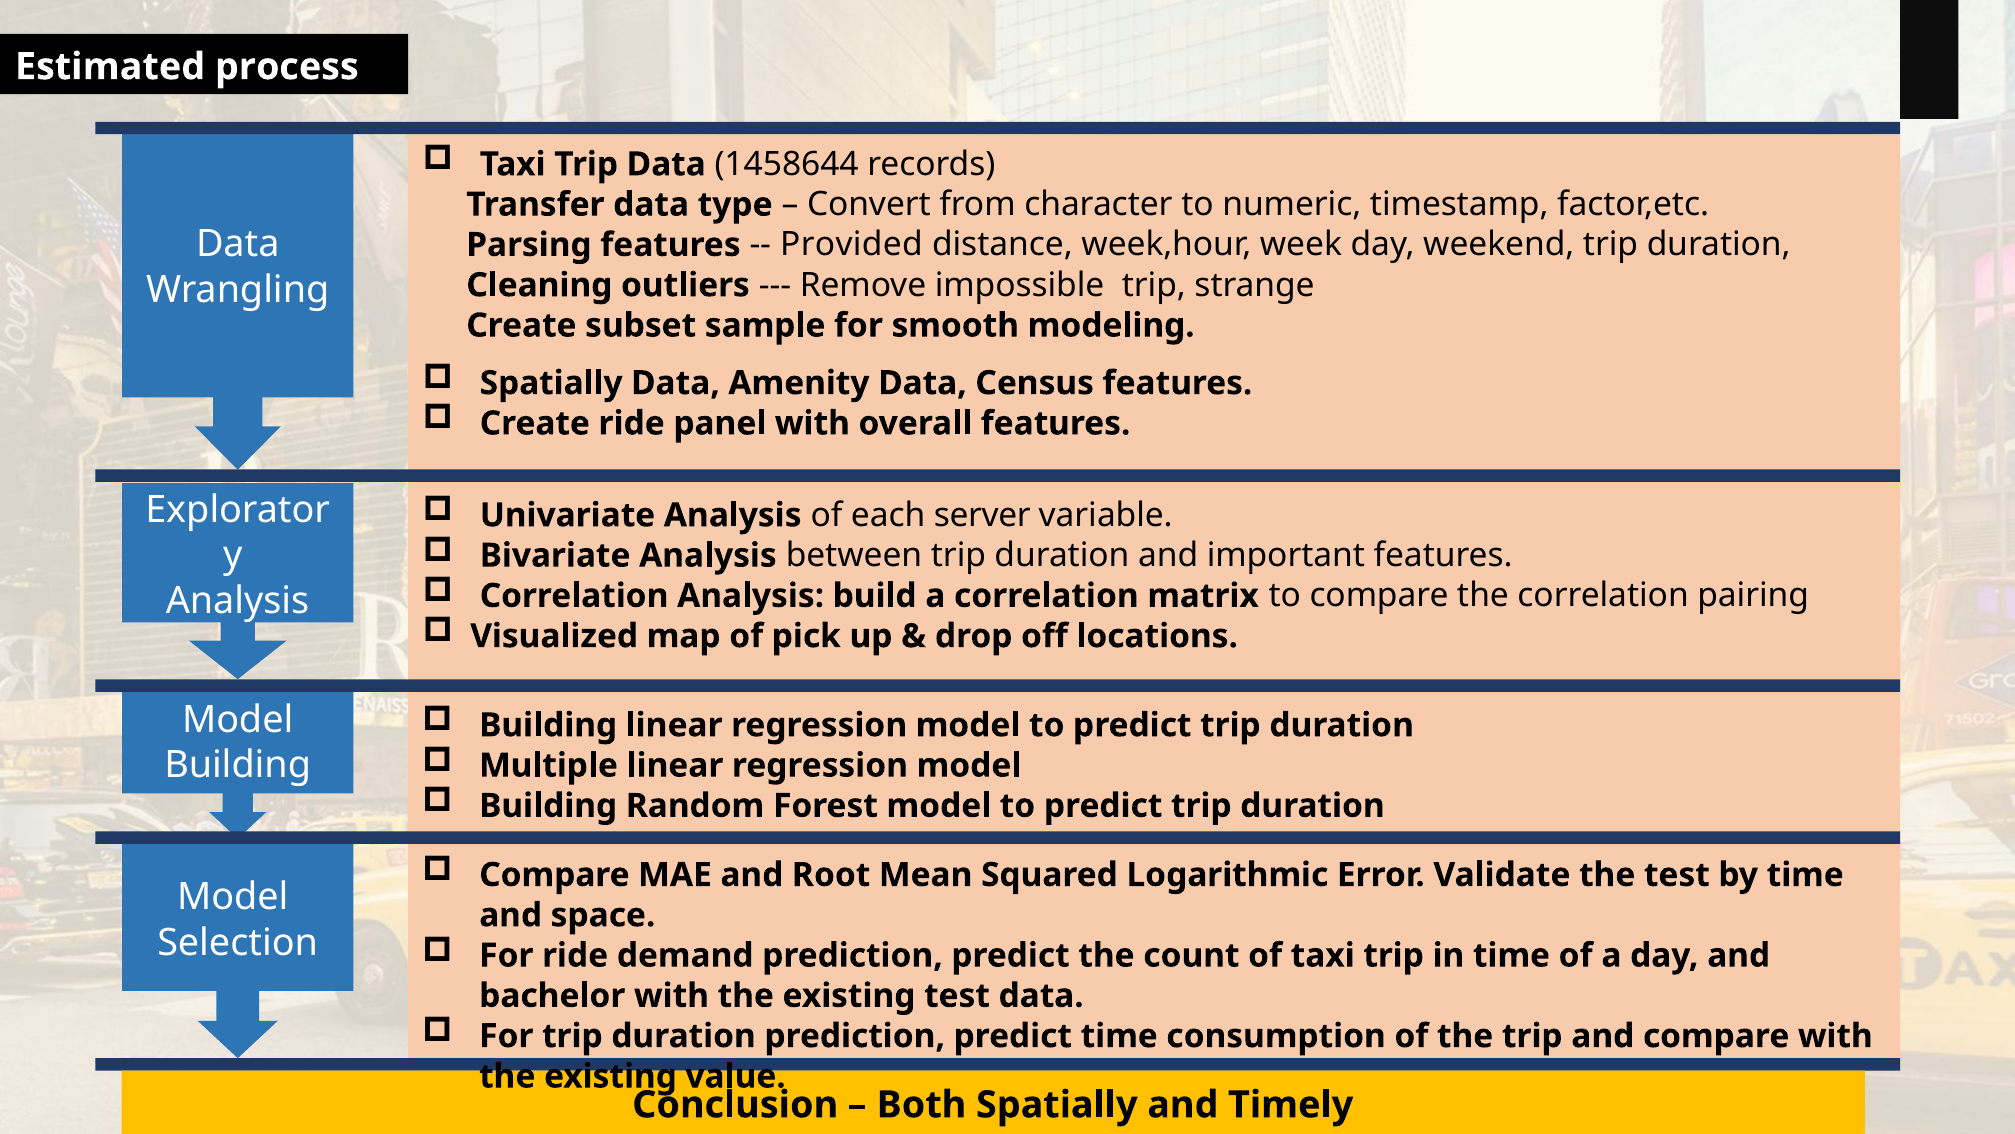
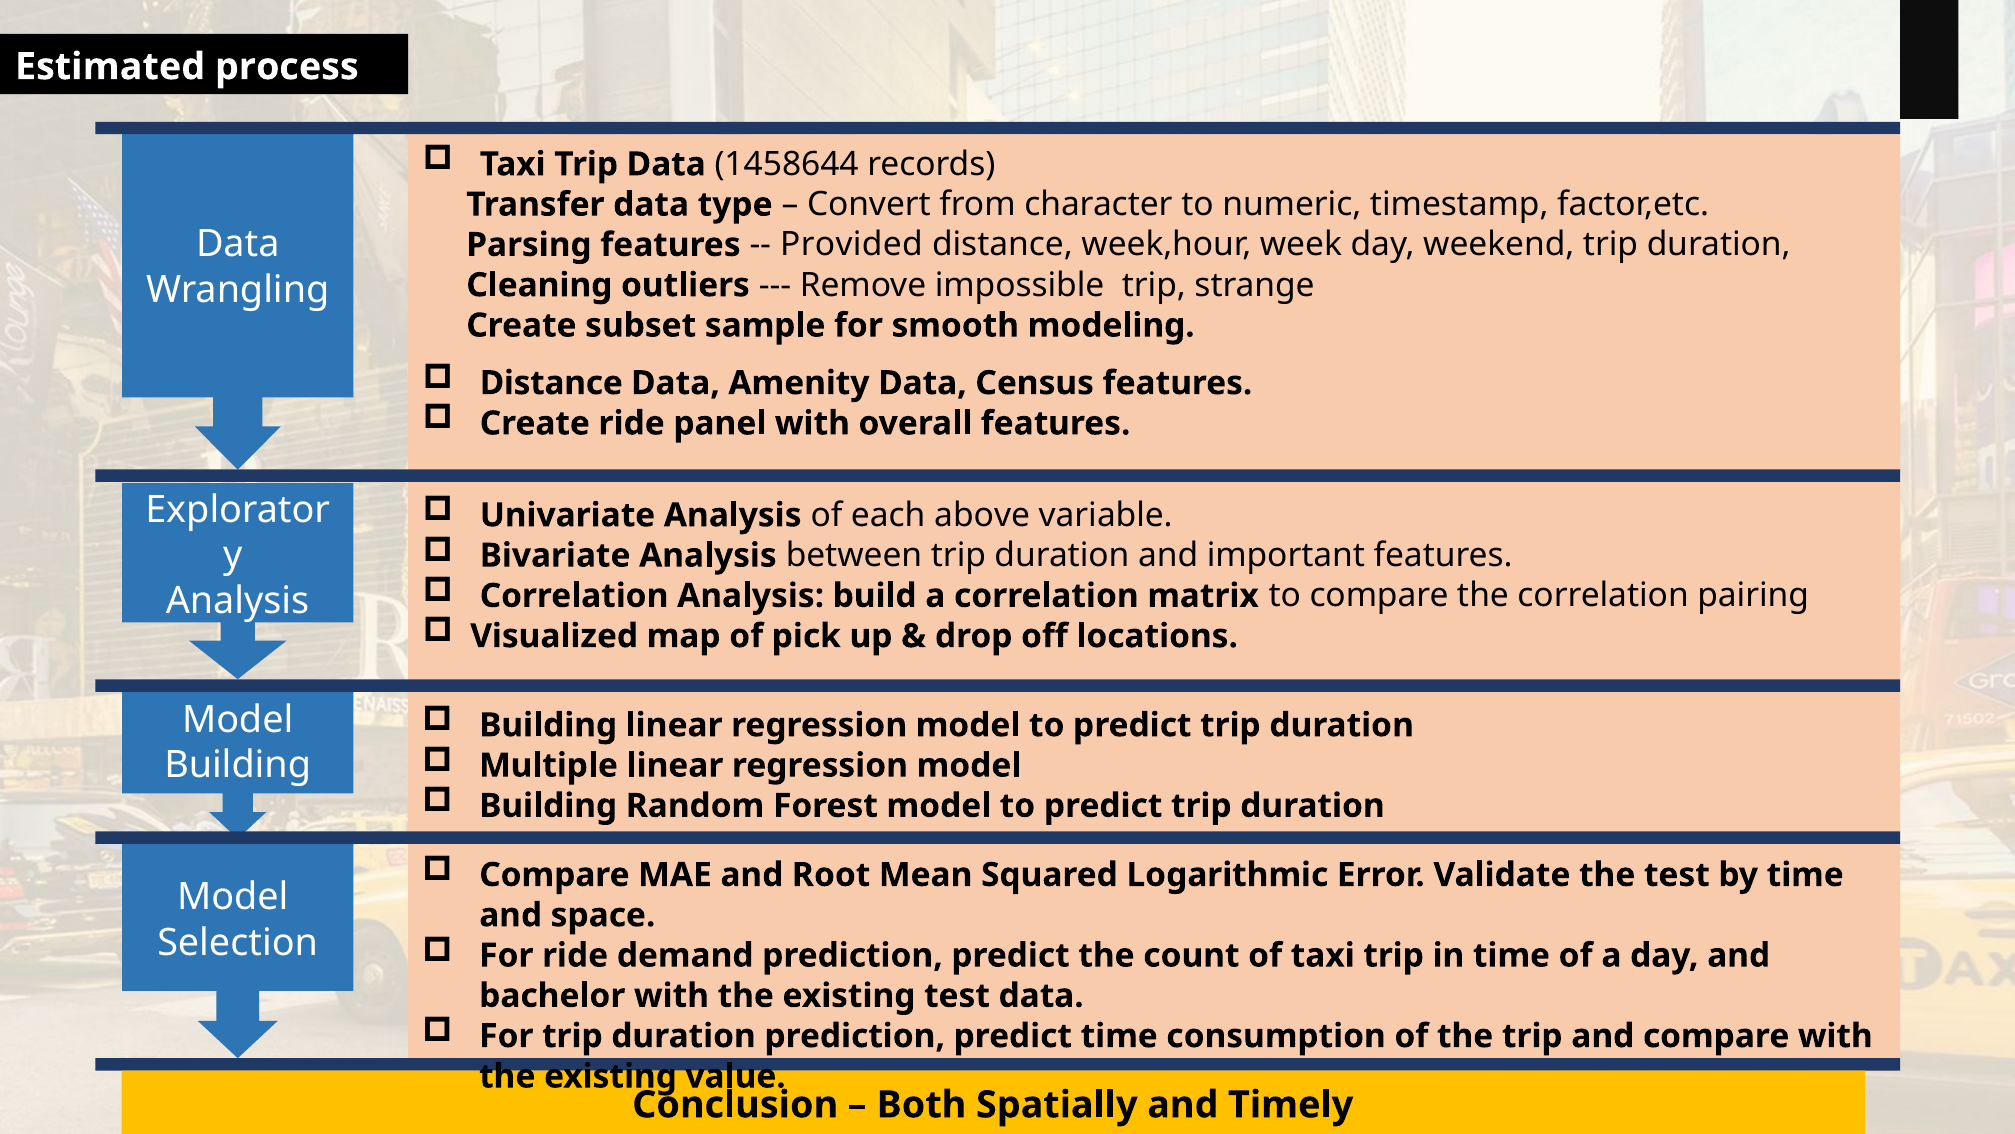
Spatially: Spatially -> Distance (551, 383)
server: server -> above (982, 515)
